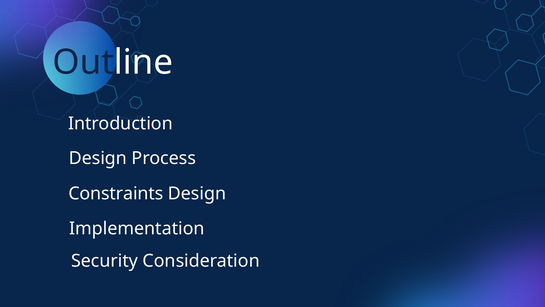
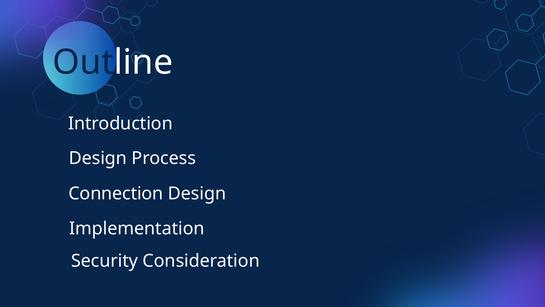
Constraints: Constraints -> Connection (116, 193)
